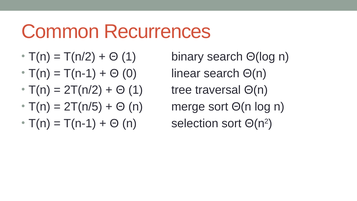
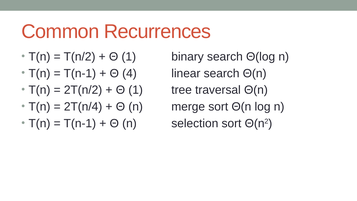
0: 0 -> 4 (129, 73)
2T(n/5: 2T(n/5 -> 2T(n/4 (83, 107)
